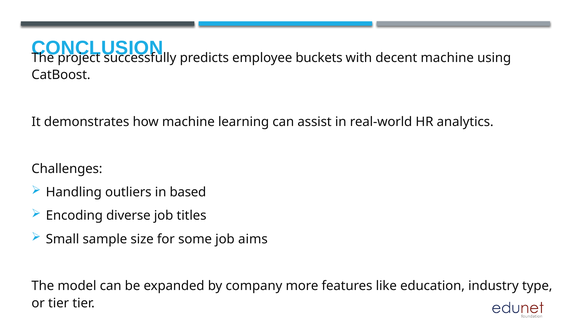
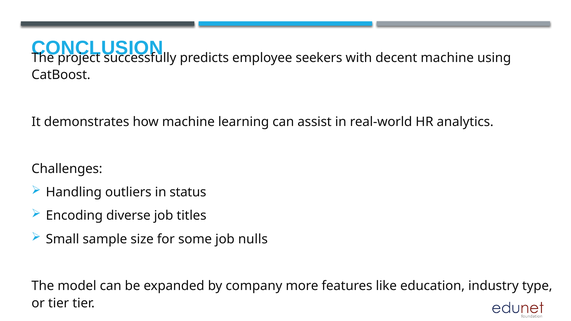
buckets: buckets -> seekers (319, 58)
based: based -> status (188, 192)
aims: aims -> nulls (253, 239)
